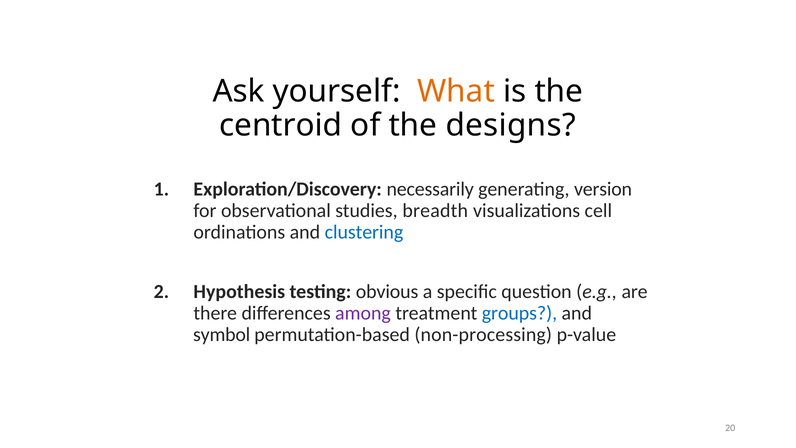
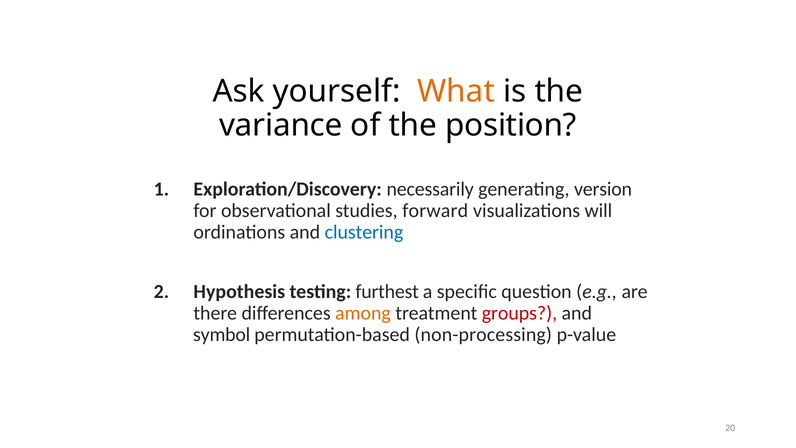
centroid: centroid -> variance (281, 125)
designs: designs -> position (511, 125)
breadth: breadth -> forward (435, 211)
cell: cell -> will (598, 211)
obvious: obvious -> furthest (387, 292)
among colour: purple -> orange (363, 313)
groups colour: blue -> red (519, 313)
